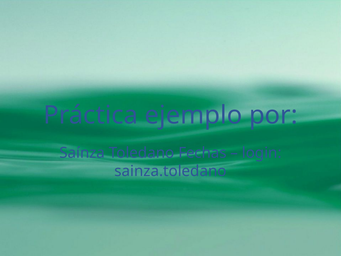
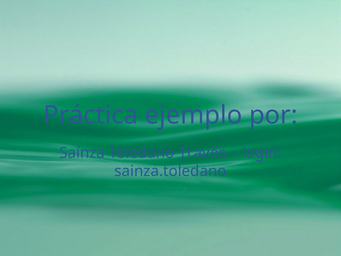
Fechas: Fechas -> Través (202, 153)
